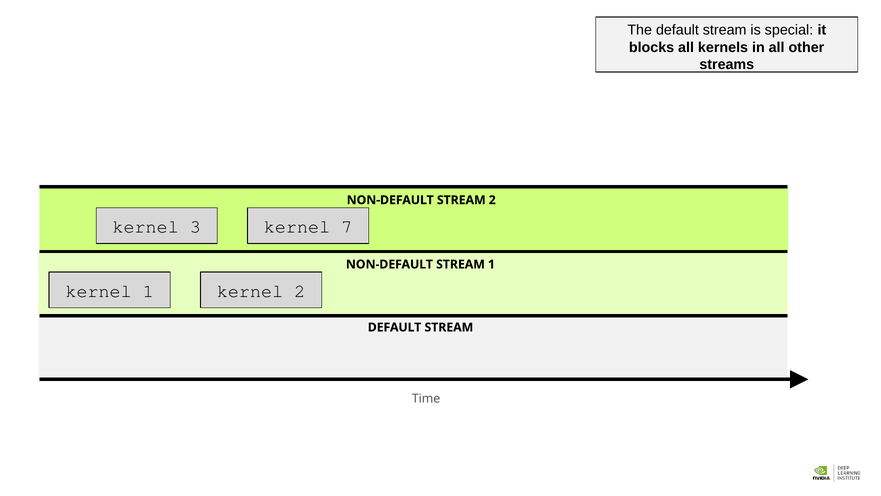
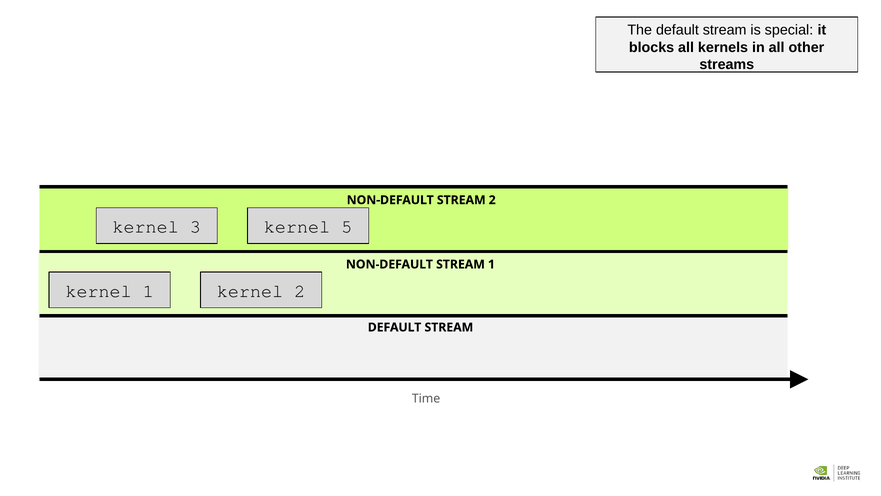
7: 7 -> 5 (347, 227)
